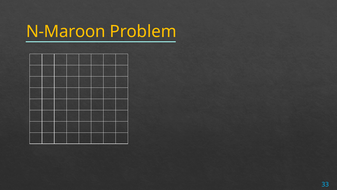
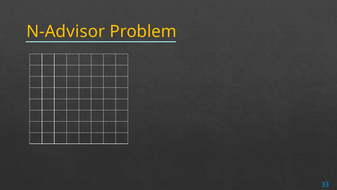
N-Maroon: N-Maroon -> N-Advisor (66, 31)
